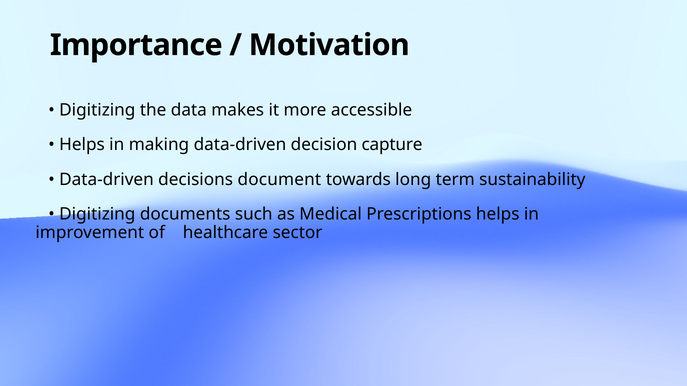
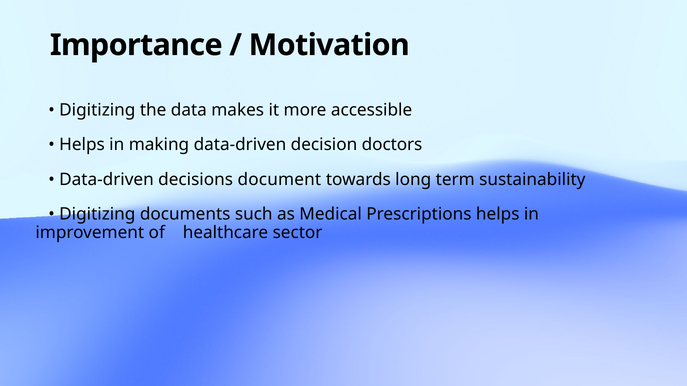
capture: capture -> doctors (392, 145)
